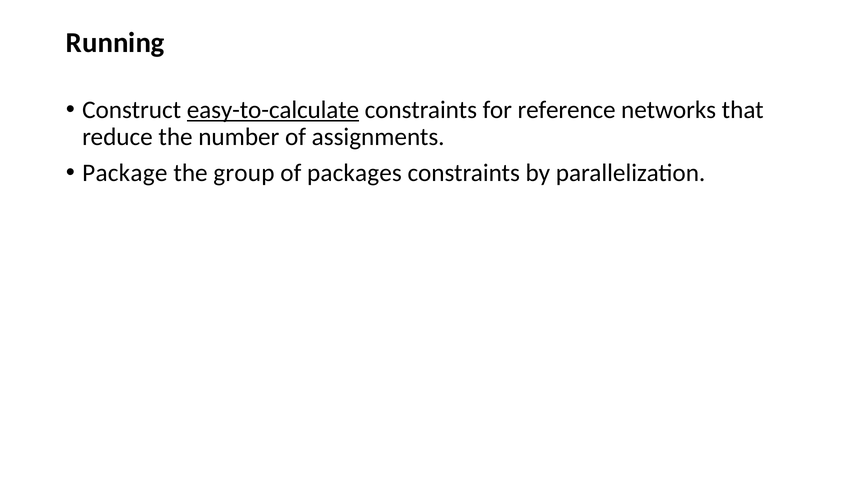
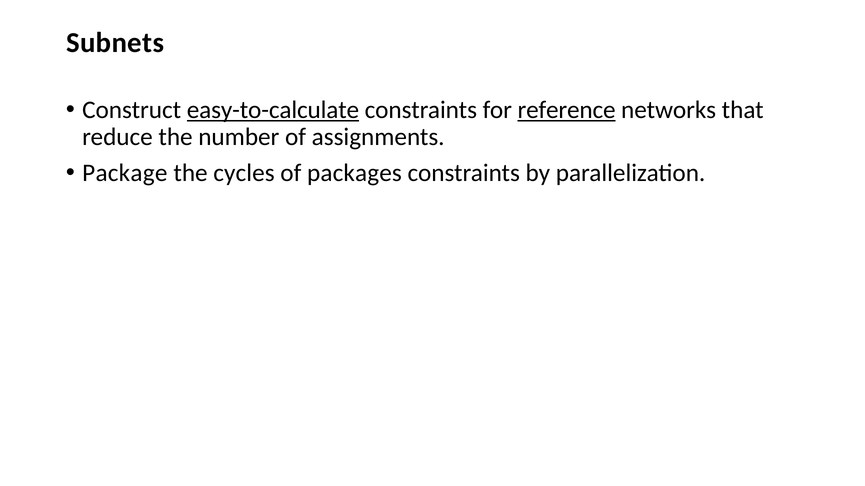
Running: Running -> Subnets (115, 43)
reference underline: none -> present (567, 110)
group: group -> cycles (244, 173)
